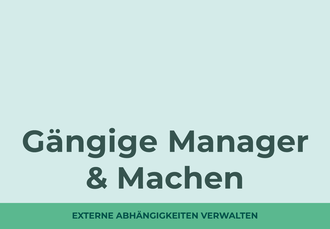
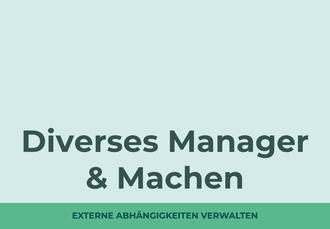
Gängige: Gängige -> Diverses (90, 142)
